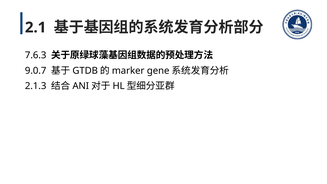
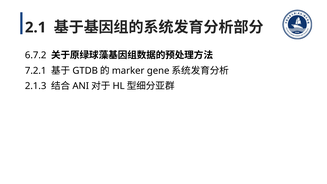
7.6.3: 7.6.3 -> 6.7.2 (36, 55)
9.0.7: 9.0.7 -> 7.2.1 (36, 71)
